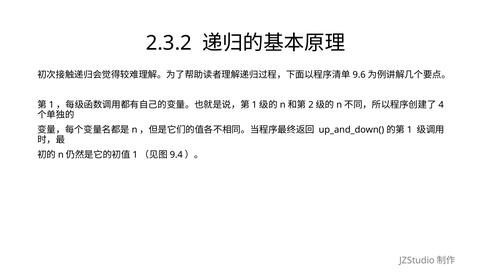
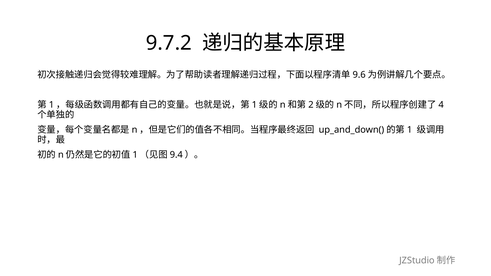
2.3.2: 2.3.2 -> 9.7.2 (169, 43)
